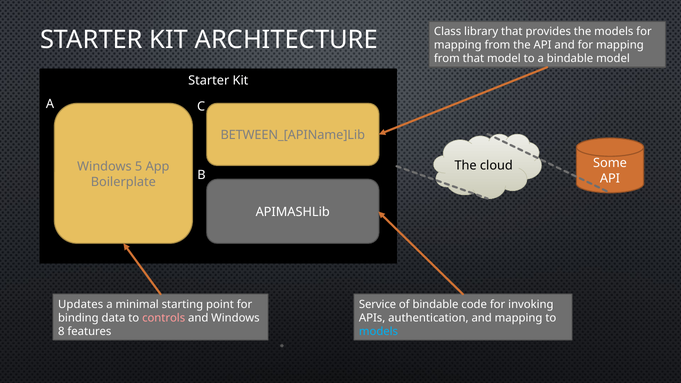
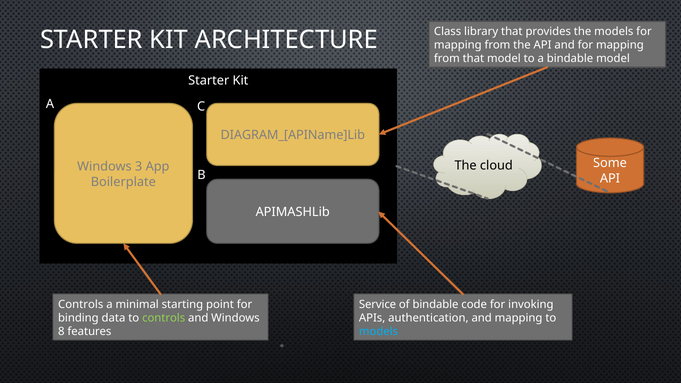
BETWEEN_[APIName]Lib: BETWEEN_[APIName]Lib -> DIAGRAM_[APIName]Lib (293, 135)
5: 5 -> 3 (139, 167)
Updates: Updates -> Controls (81, 304)
controls colour: pink -> light green (164, 318)
